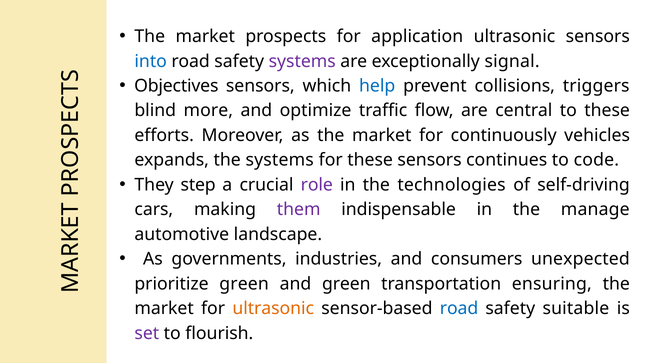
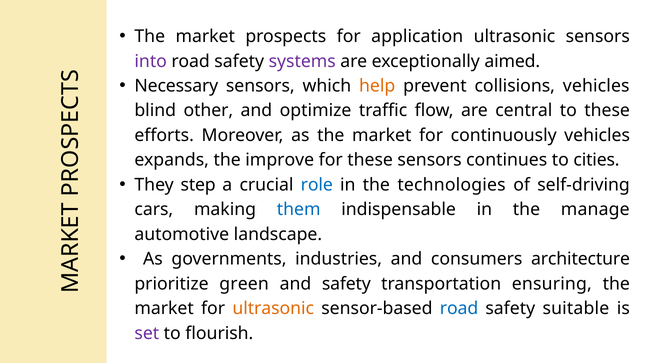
into colour: blue -> purple (151, 61)
signal: signal -> aimed (512, 61)
Objectives: Objectives -> Necessary (176, 86)
help colour: blue -> orange (377, 86)
collisions triggers: triggers -> vehicles (596, 86)
more: more -> other (208, 111)
the systems: systems -> improve (280, 160)
code: code -> cities (597, 160)
role colour: purple -> blue (317, 185)
them colour: purple -> blue (299, 209)
unexpected: unexpected -> architecture (581, 259)
and green: green -> safety (346, 284)
